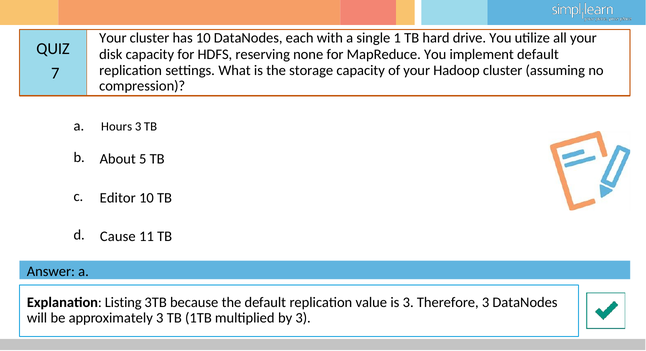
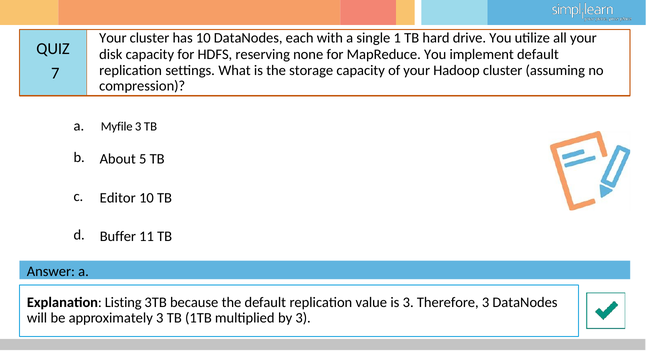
Hours: Hours -> Myfile (117, 126)
Cause: Cause -> Buffer (118, 236)
